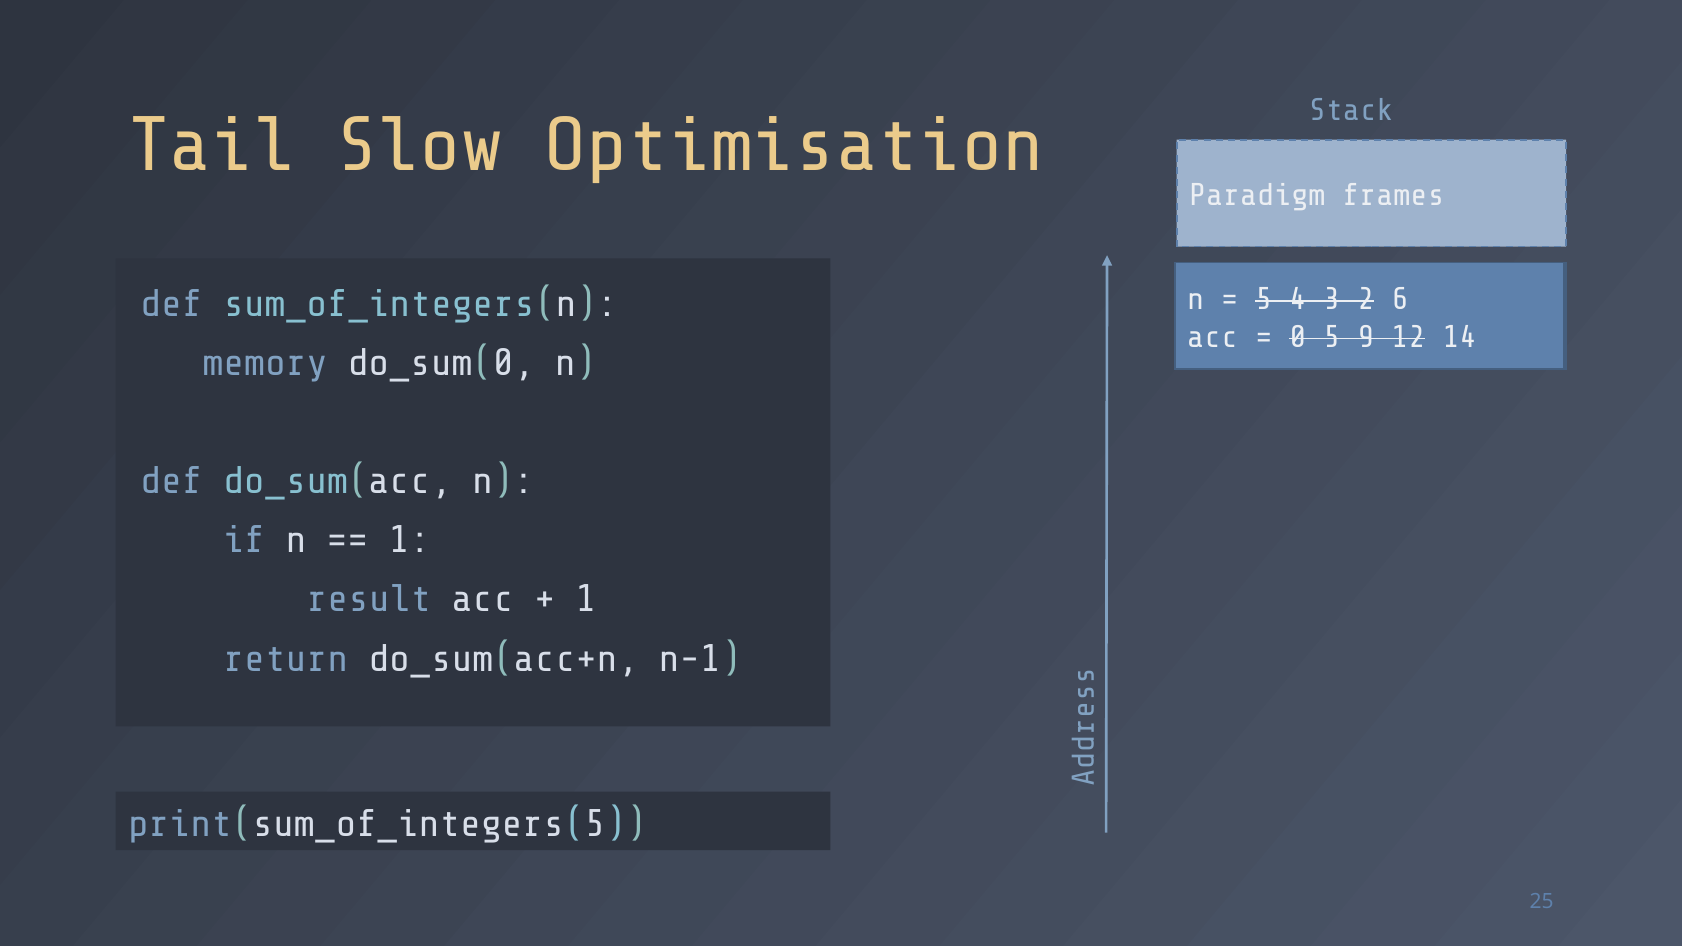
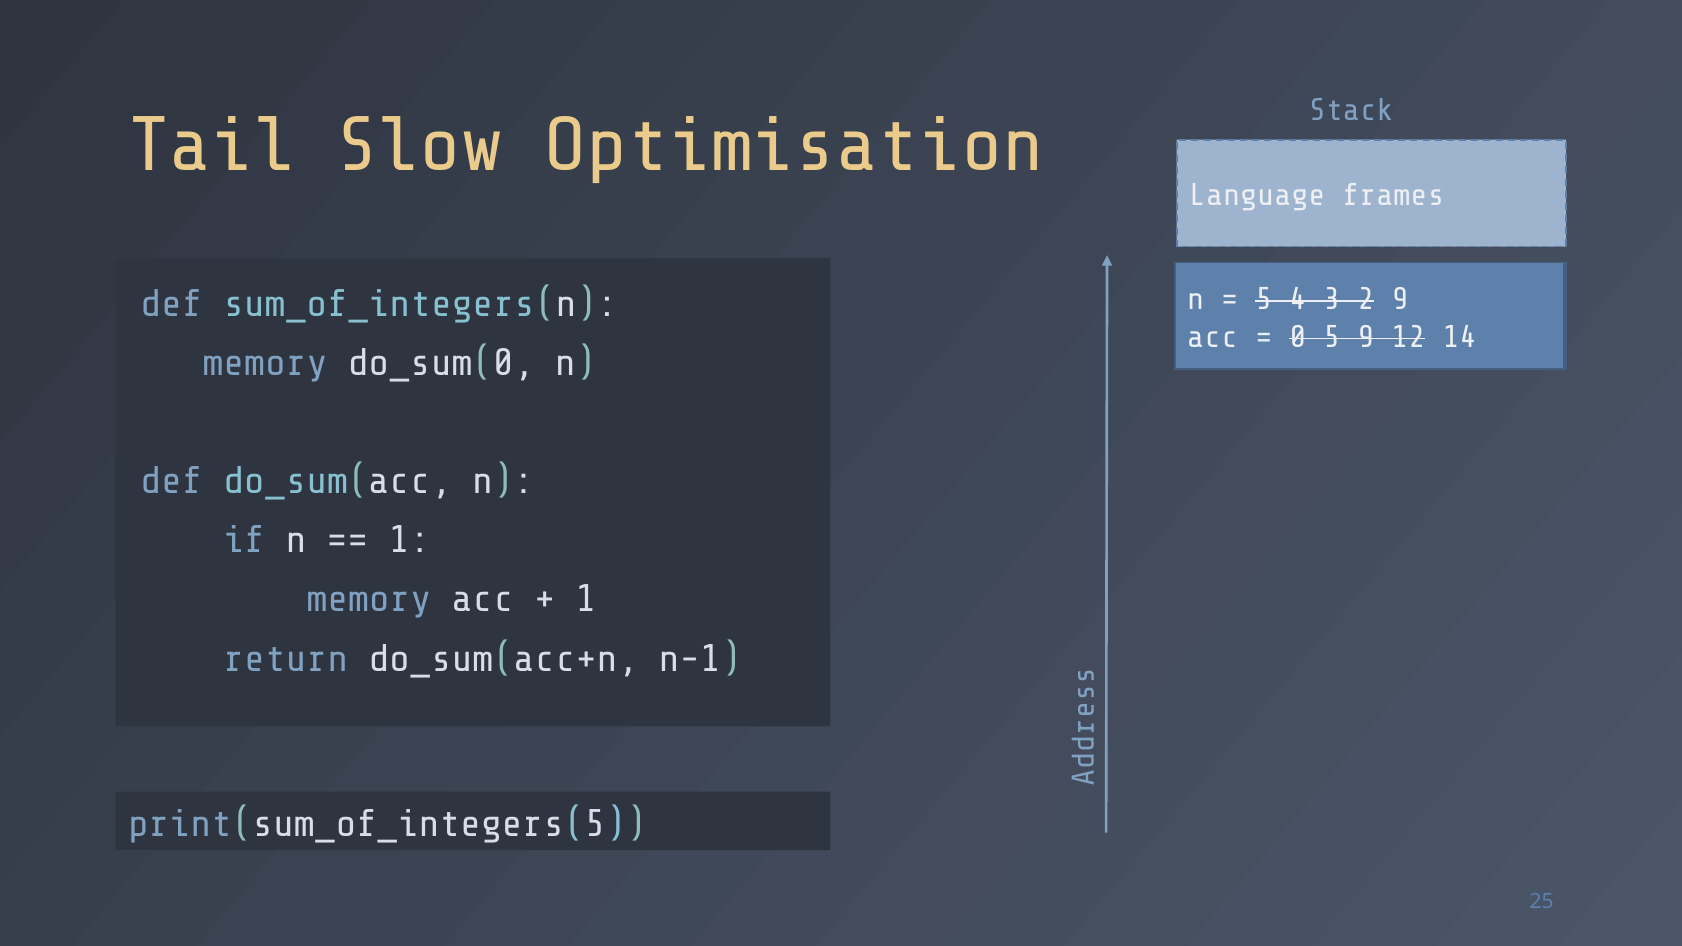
Paradigm: Paradigm -> Language (1257, 195)
6: 6 -> 9 (1400, 299)
result: result -> memory (369, 599)
